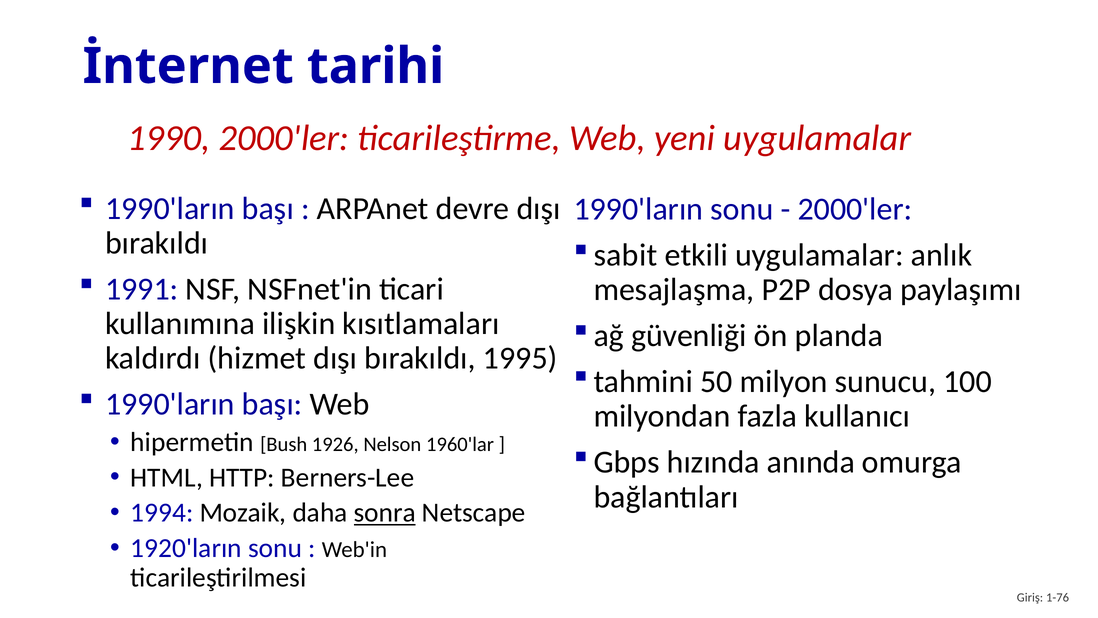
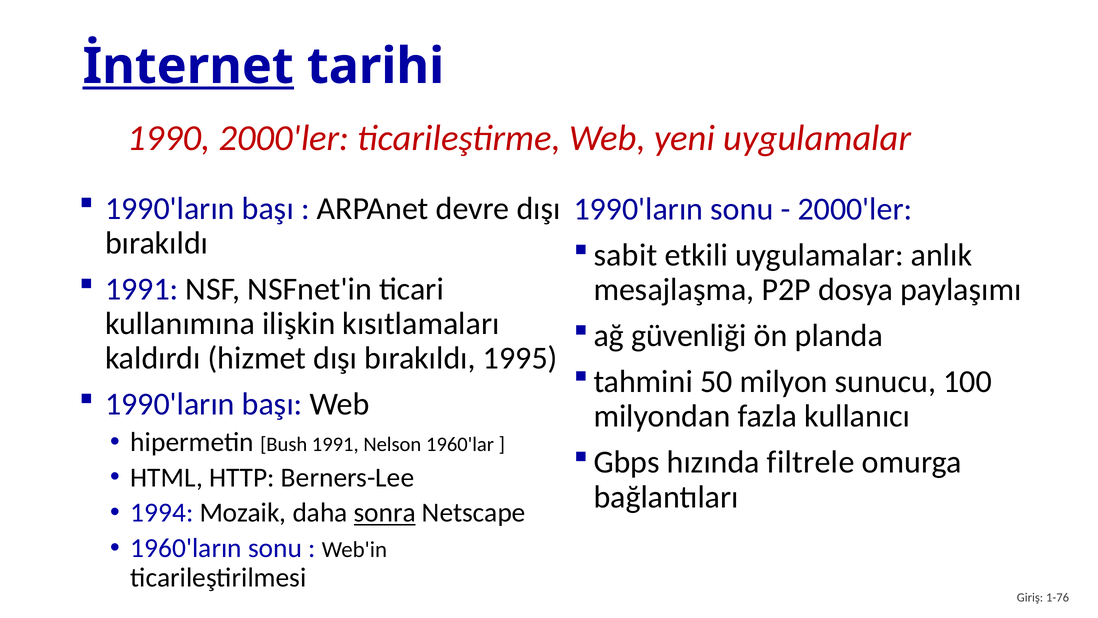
İnternet underline: none -> present (188, 66)
Bush 1926: 1926 -> 1991 (335, 444)
anında: anında -> filtrele (811, 462)
1920'ların: 1920'ların -> 1960'ların (186, 548)
